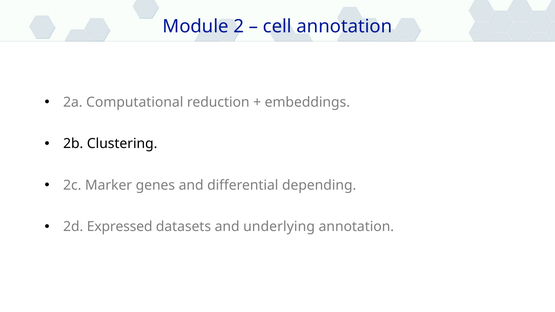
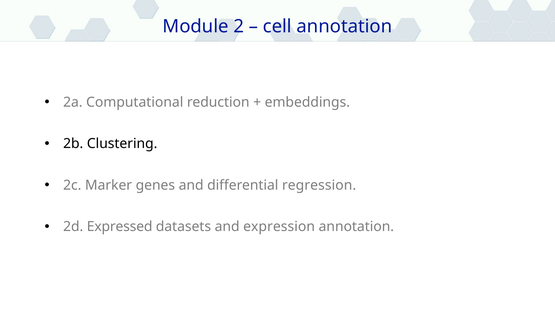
depending: depending -> regression (319, 185)
underlying: underlying -> expression (279, 227)
